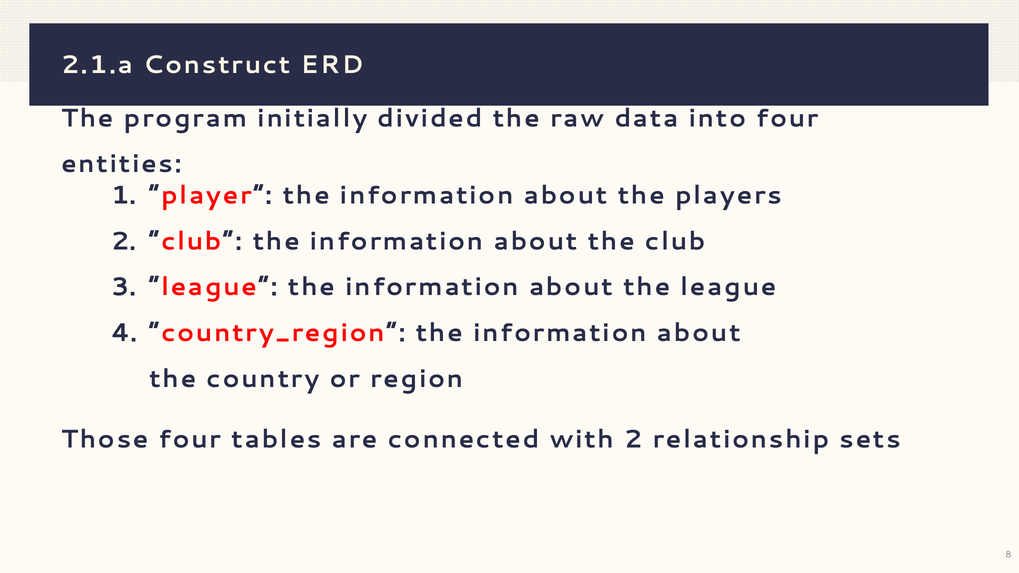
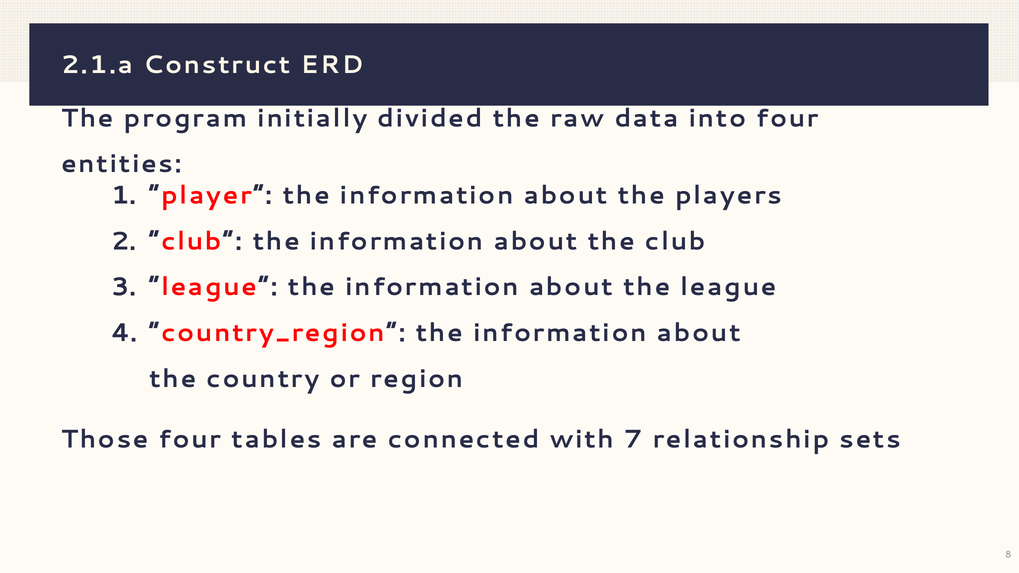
with 2: 2 -> 7 (633, 440)
